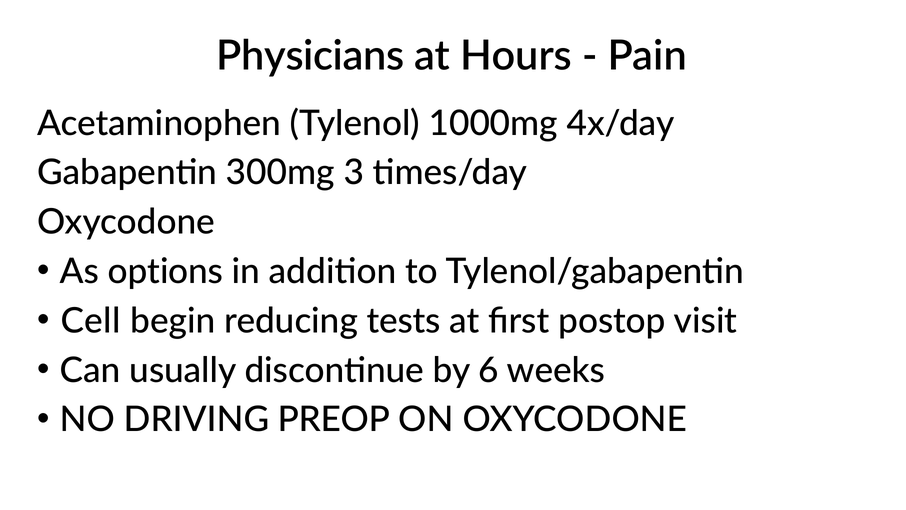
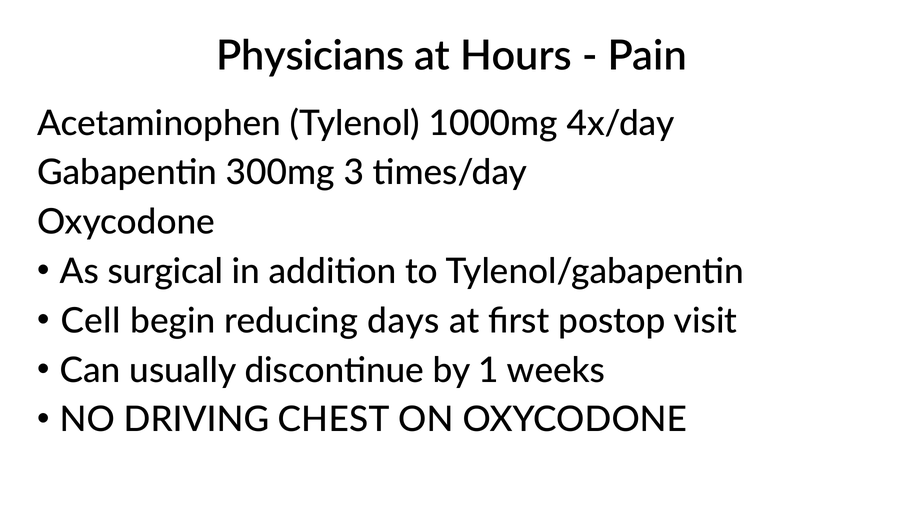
options: options -> surgical (166, 271)
tests: tests -> days (403, 321)
6: 6 -> 1 (489, 370)
PREOP: PREOP -> CHEST (334, 420)
